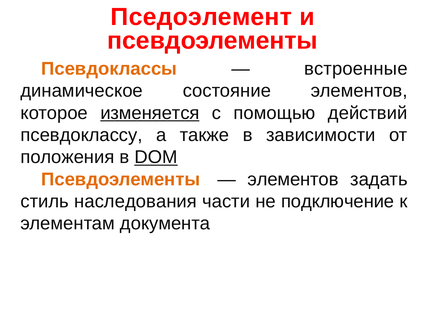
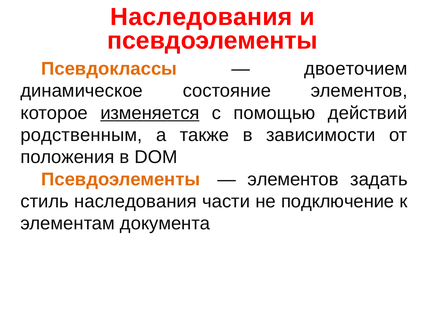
Пседоэлемент: Пседоэлемент -> Наследования (201, 17)
встроенные: встроенные -> двоеточием (356, 69)
псевдоклассу: псевдоклассу -> родственным (81, 135)
DOM underline: present -> none (156, 157)
